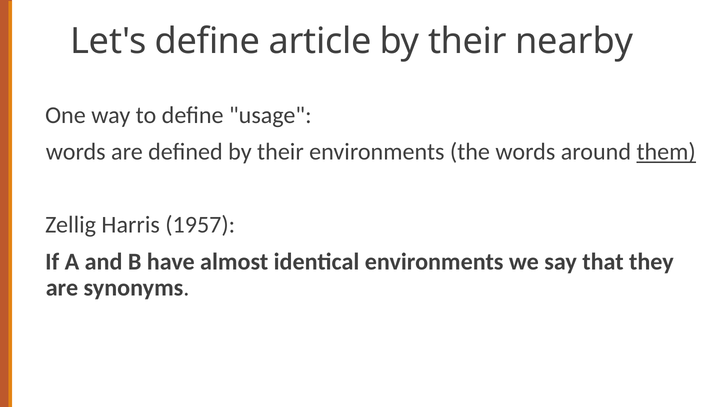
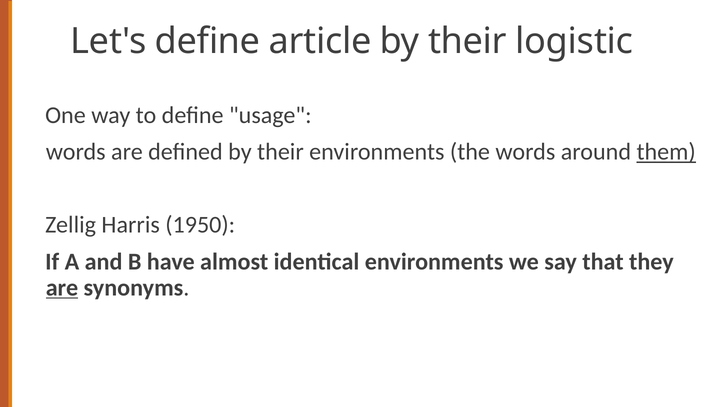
nearby: nearby -> logistic (574, 41)
1957: 1957 -> 1950 (200, 225)
are underline: none -> present (62, 287)
